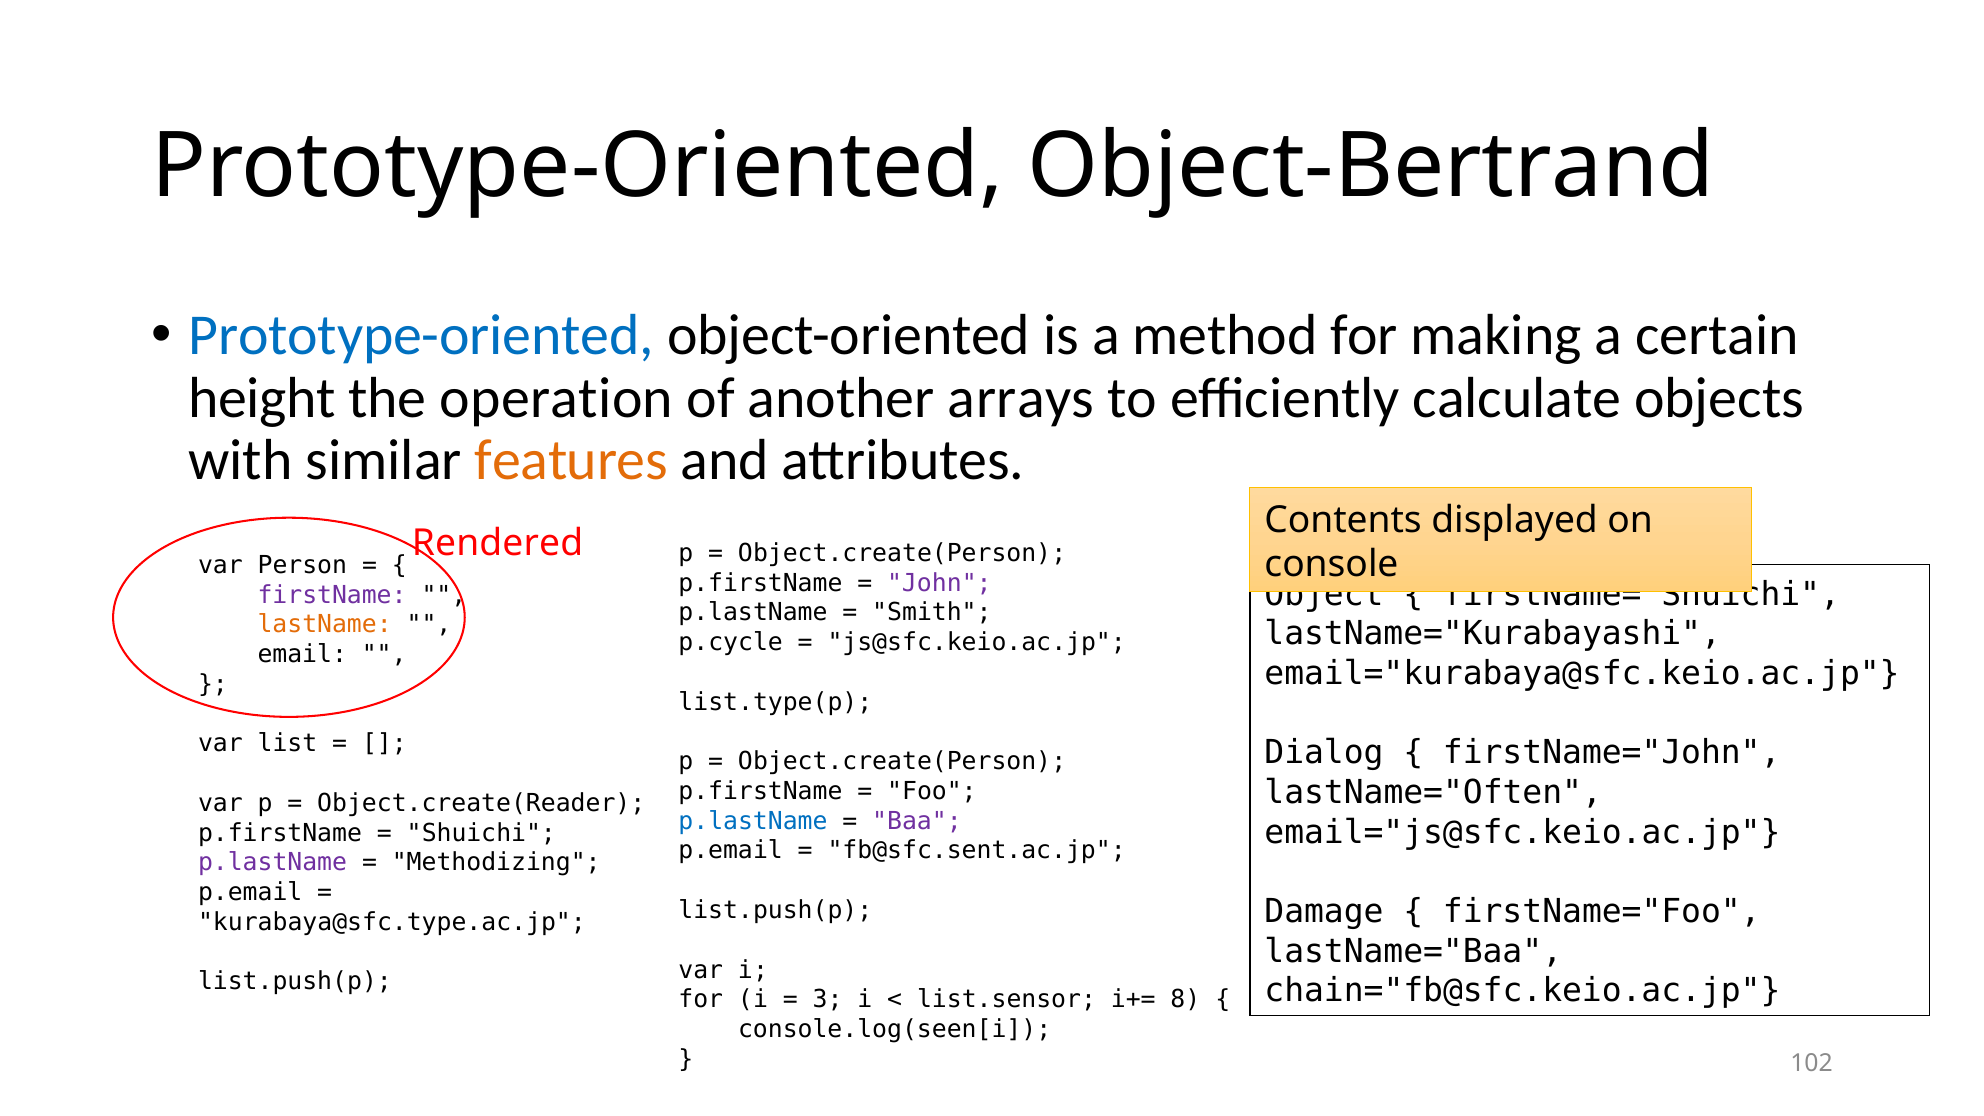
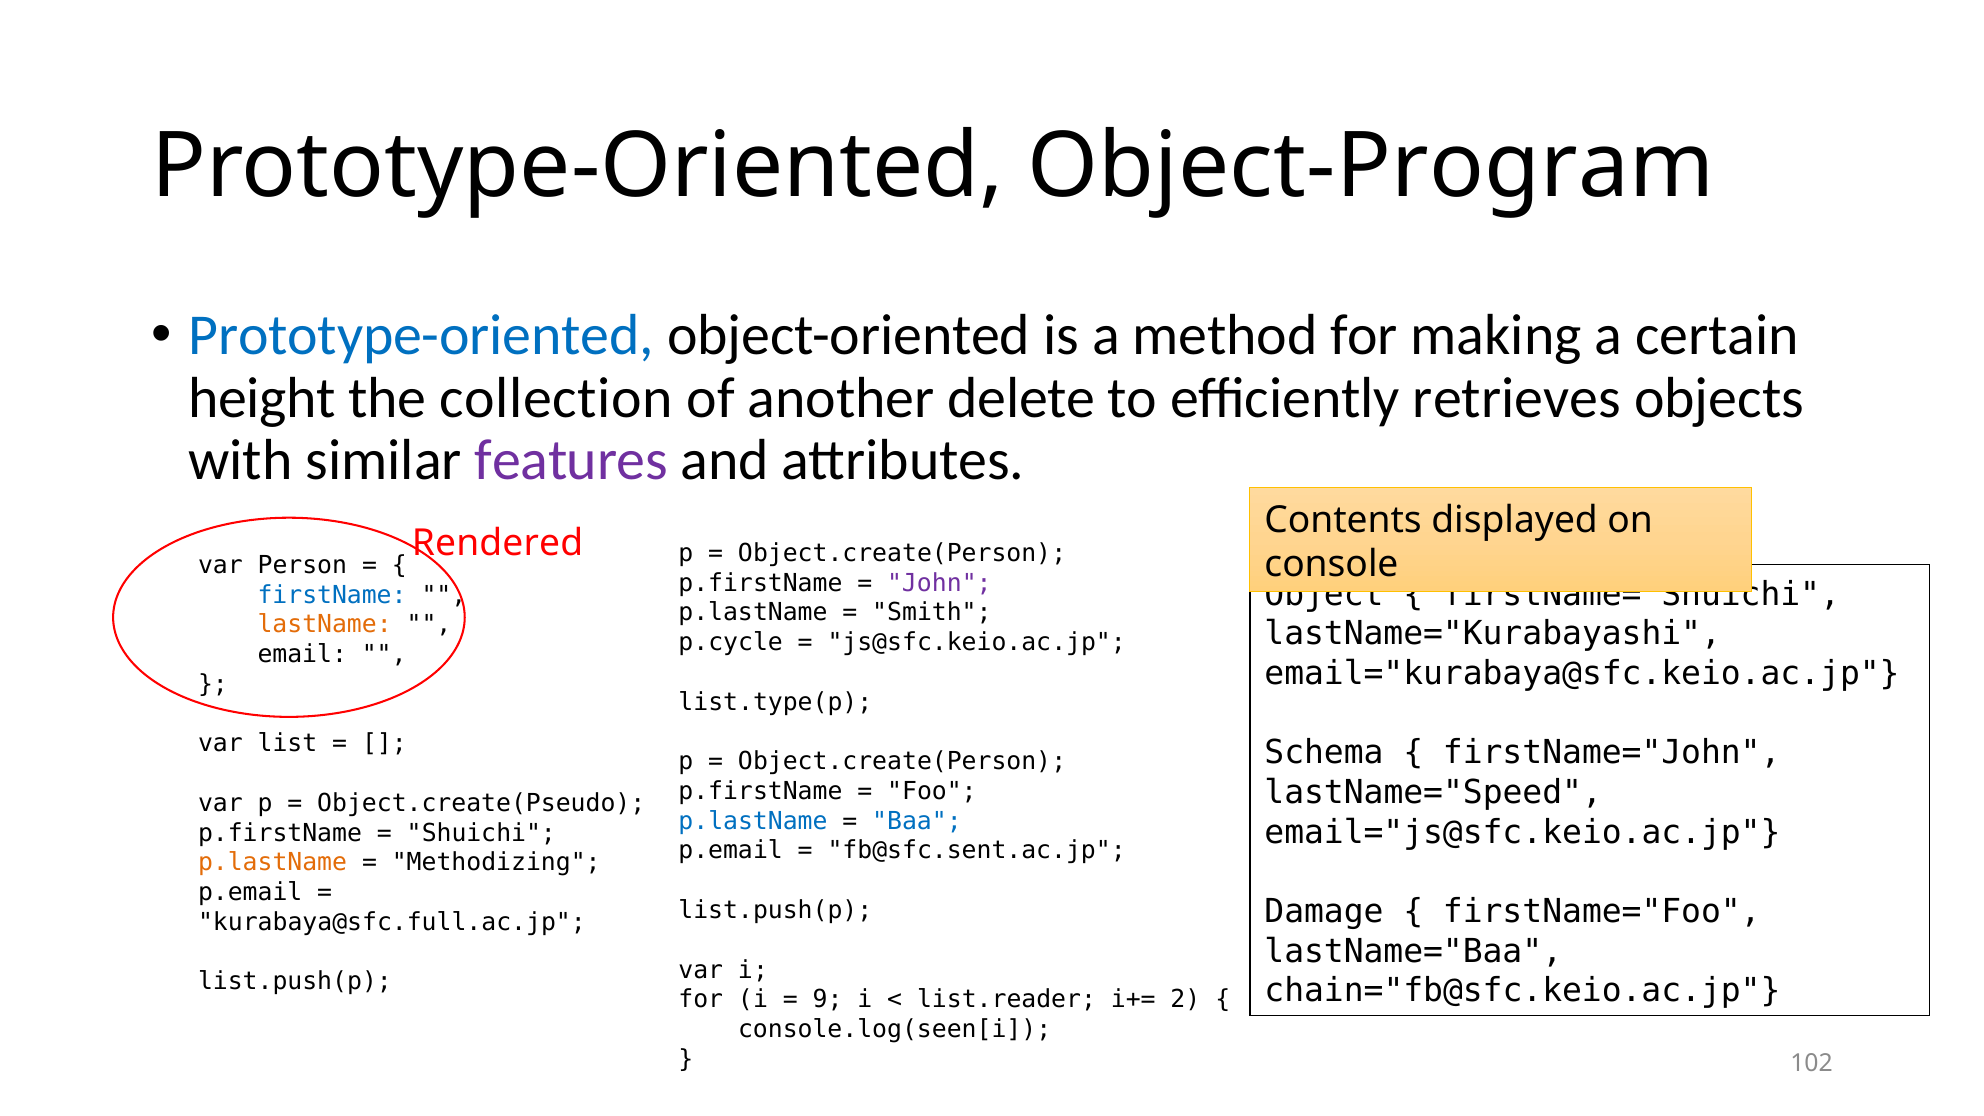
Object-Bertrand: Object-Bertrand -> Object-Program (1371, 167)
operation: operation -> collection (556, 398)
arrays: arrays -> delete (1022, 398)
calculate: calculate -> retrieves (1517, 398)
features colour: orange -> purple (571, 460)
firstName colour: purple -> blue (332, 595)
Dialog: Dialog -> Schema (1324, 753)
lastName="Often: lastName="Often -> lastName="Speed (1433, 792)
Object.create(Reader: Object.create(Reader -> Object.create(Pseudo (481, 803)
Baa colour: purple -> blue (917, 821)
p.lastName colour: purple -> orange (273, 863)
kurabaya@sfc.type.ac.jp: kurabaya@sfc.type.ac.jp -> kurabaya@sfc.full.ac.jp (392, 922)
3: 3 -> 9 (827, 1000)
list.sensor: list.sensor -> list.reader (1007, 1000)
8: 8 -> 2 (1185, 1000)
